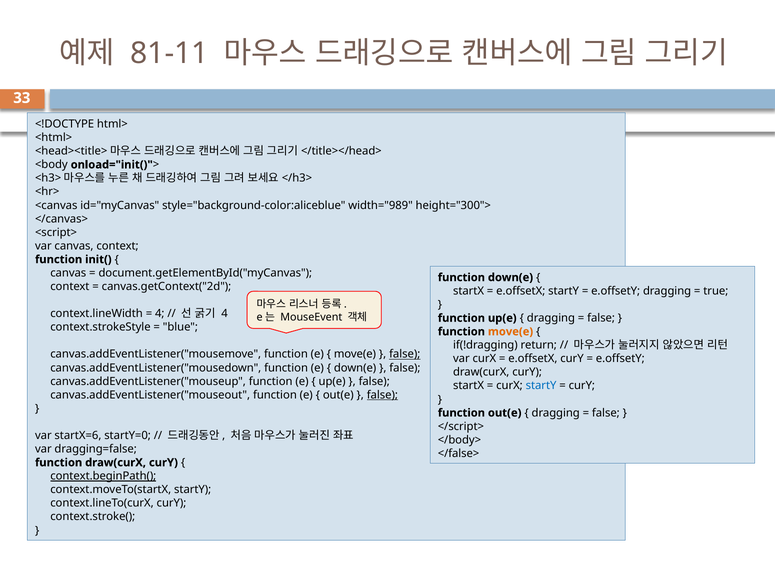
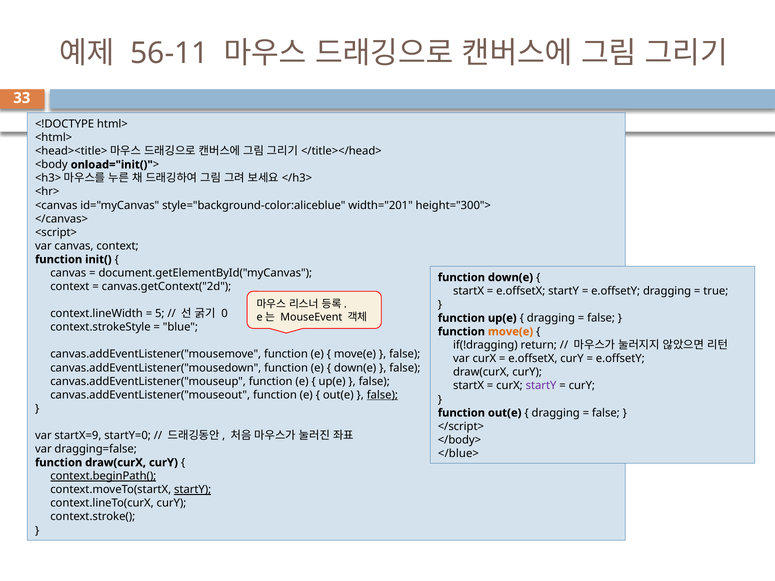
81-11: 81-11 -> 56-11 (169, 53)
width="989: width="989 -> width="201 (381, 205)
4: 4 -> 5 (160, 314)
4: 4 -> 0 (225, 314)
false underline: present -> none (405, 354)
startY colour: blue -> purple (541, 386)
startX=6: startX=6 -> startX=9 (78, 436)
</false>: </false> -> </blue> (458, 454)
startY underline: none -> present (193, 490)
